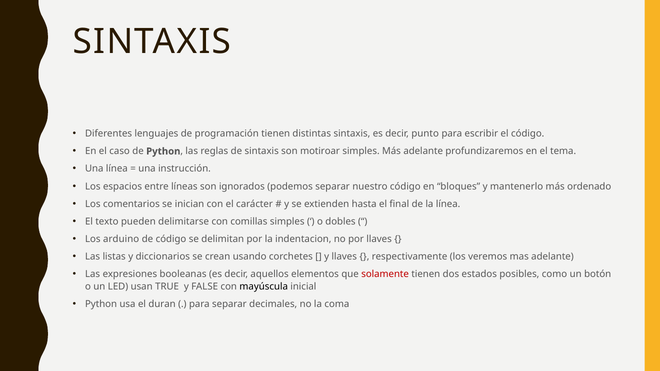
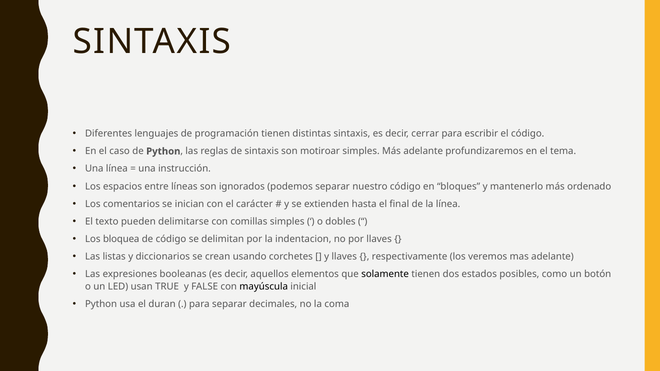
punto: punto -> cerrar (425, 134)
arduino: arduino -> bloquea (121, 239)
solamente colour: red -> black (385, 274)
